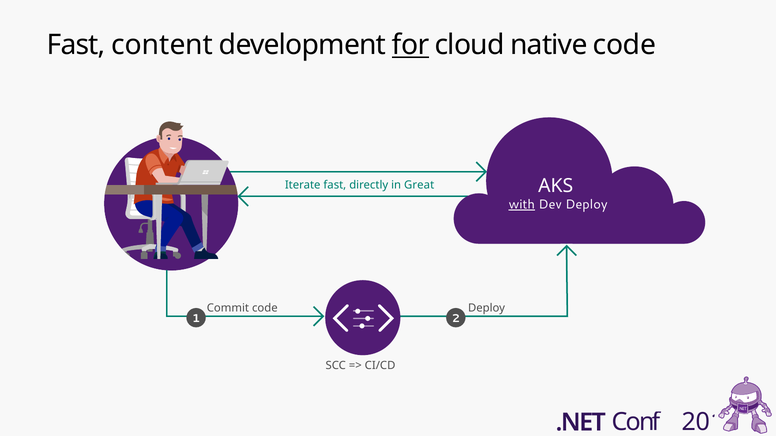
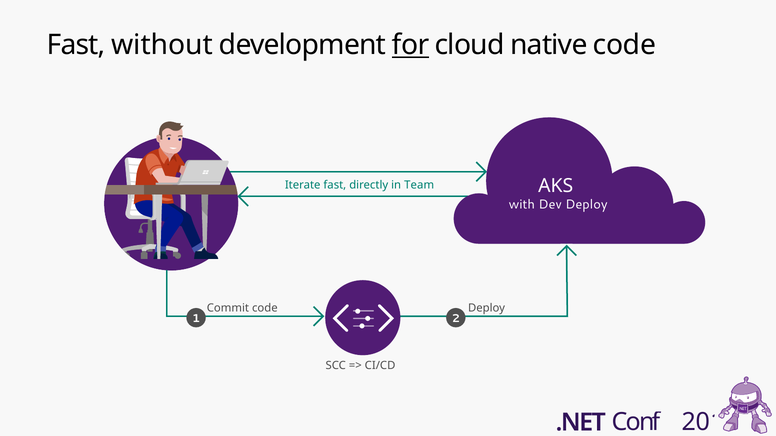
Fast content: content -> without (162, 45)
Great: Great -> Team (419, 185)
with underline: present -> none (522, 205)
